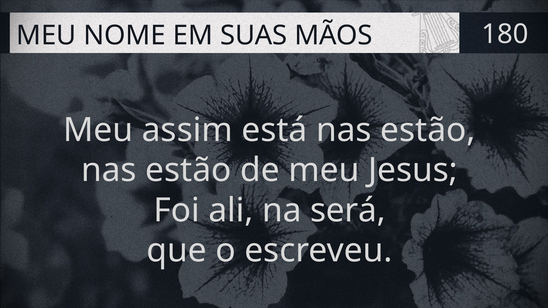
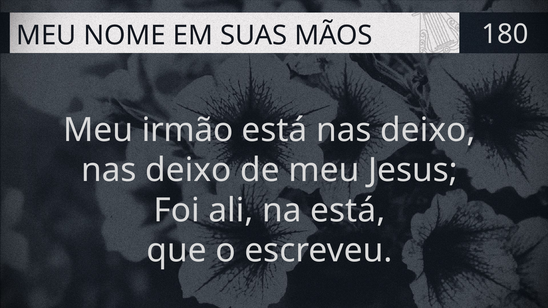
assim: assim -> irmão (188, 130)
está nas estão: estão -> deixo (428, 130)
estão: estão -> deixo (188, 170)
na será: será -> está (348, 210)
